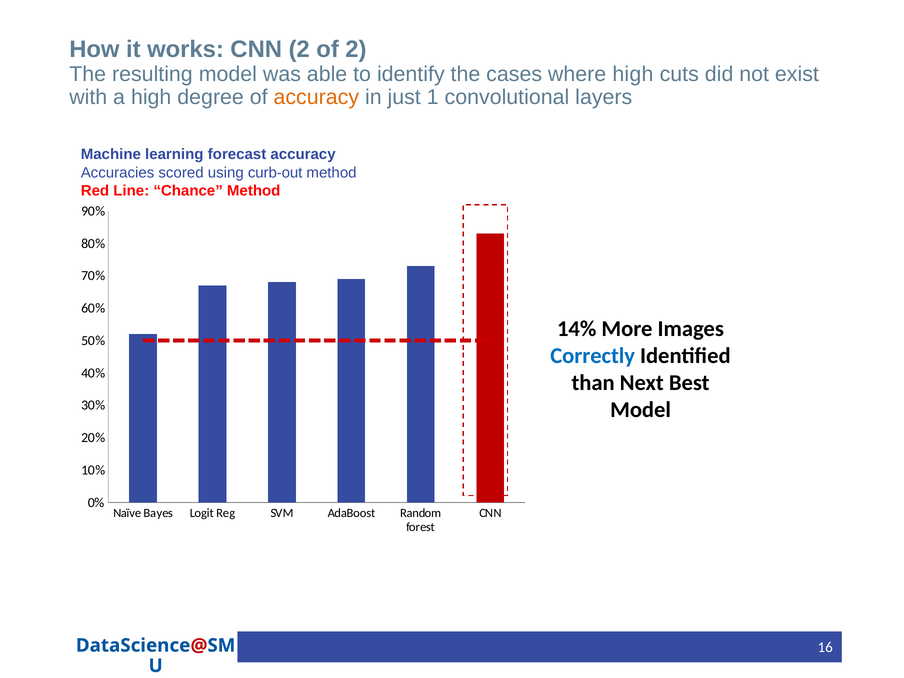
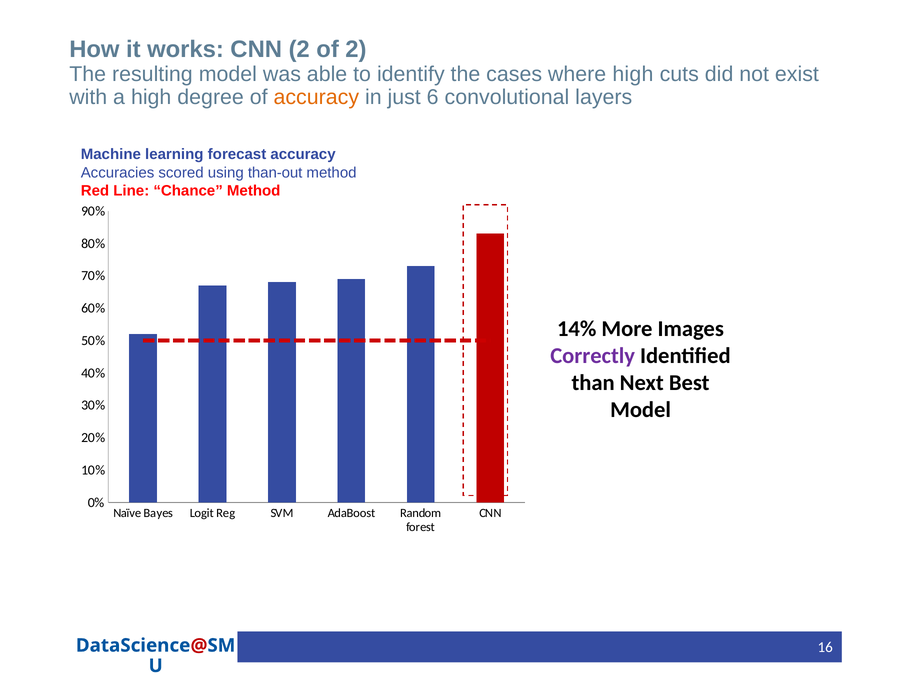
1: 1 -> 6 (433, 97)
curb-out: curb-out -> than-out (275, 173)
Correctly colour: blue -> purple (593, 356)
